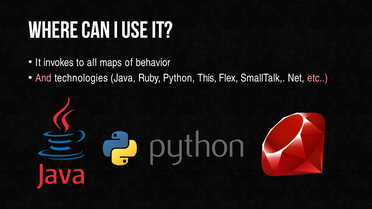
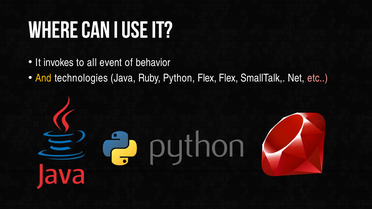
maps: maps -> event (111, 63)
And colour: pink -> yellow (43, 78)
Python This: This -> Flex (207, 78)
